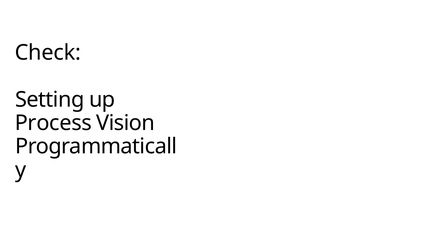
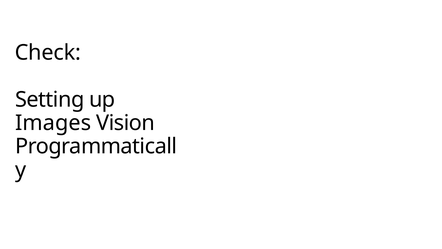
Process: Process -> Images (53, 123)
